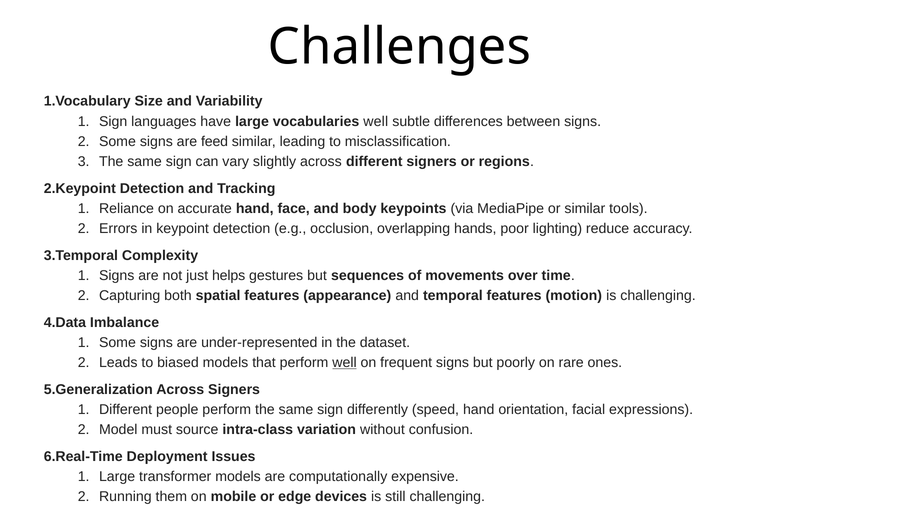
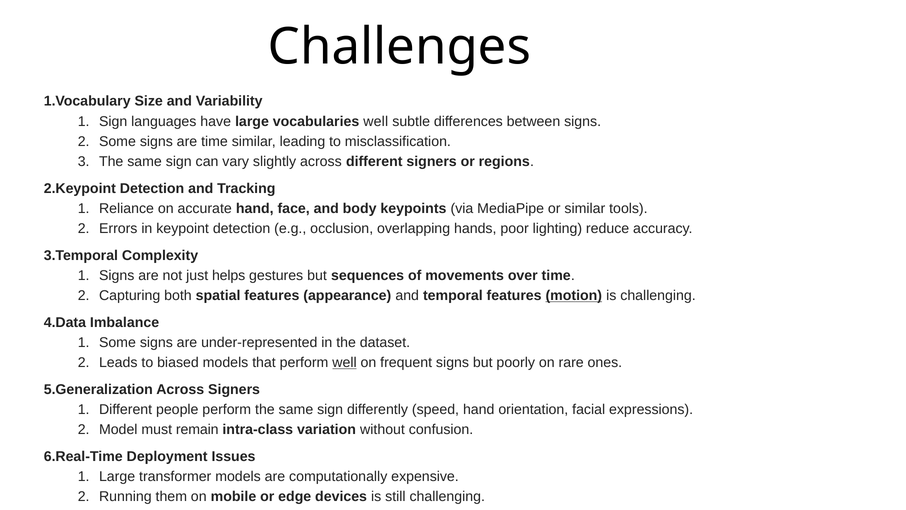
are feed: feed -> time (214, 141)
motion underline: none -> present (574, 295)
source: source -> remain (197, 429)
